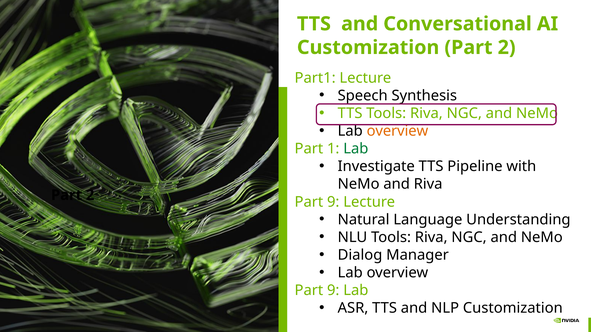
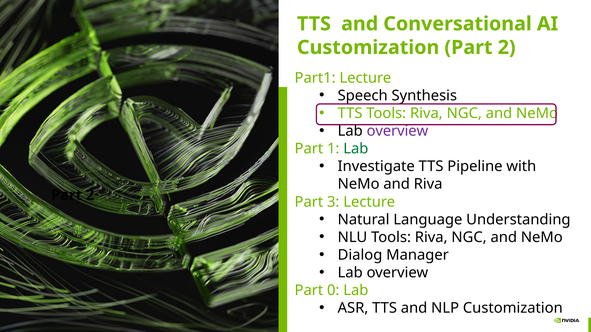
overview colour: orange -> purple (397, 131)
9: 9 -> 3 (333, 202)
9: 9 -> 0 (333, 291)
